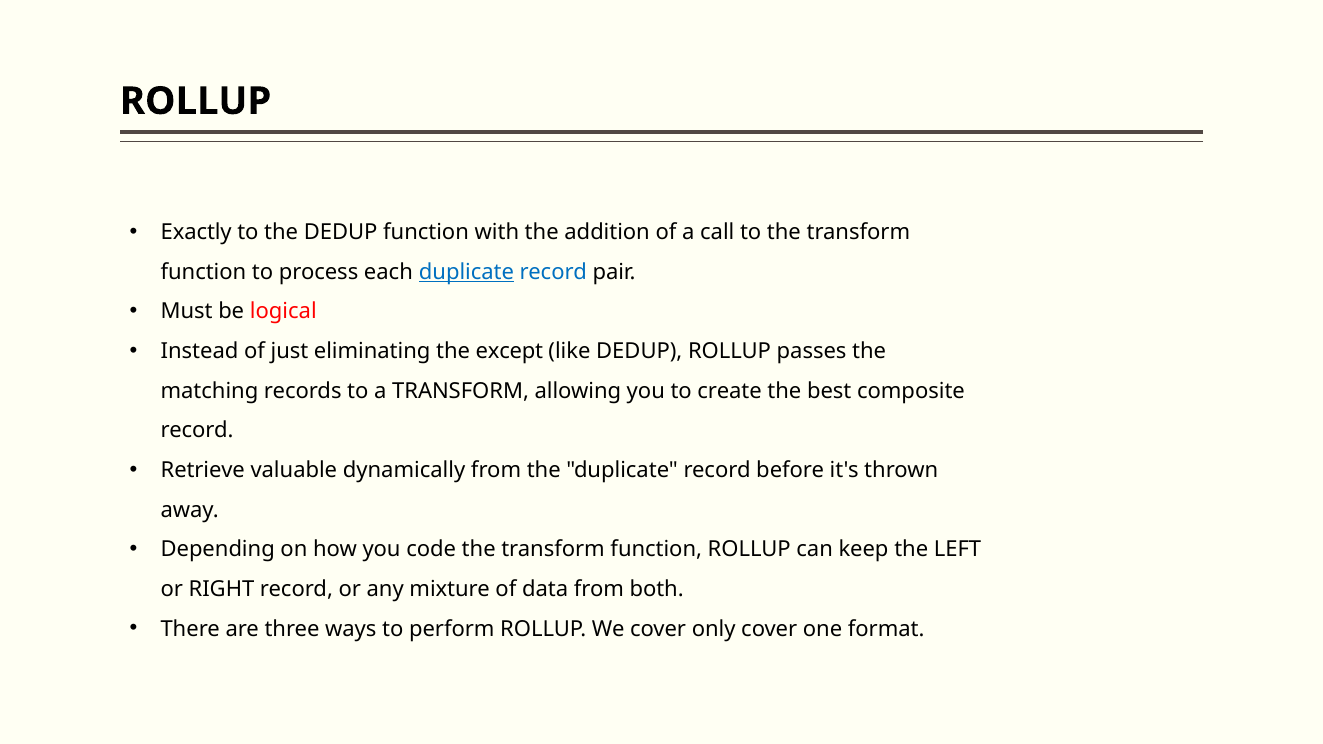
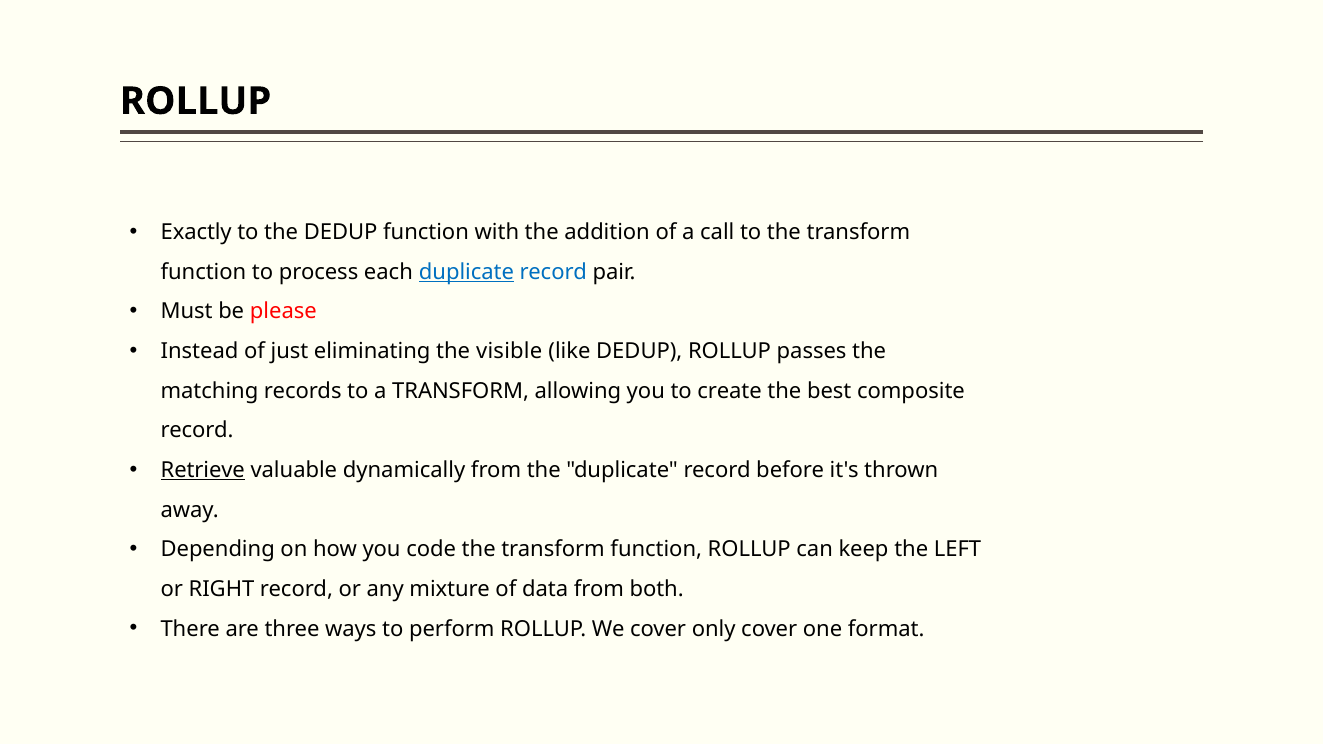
logical: logical -> please (283, 312)
except: except -> visible (509, 351)
Retrieve underline: none -> present (203, 470)
